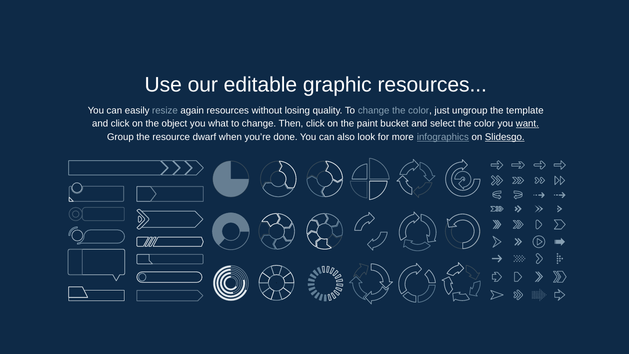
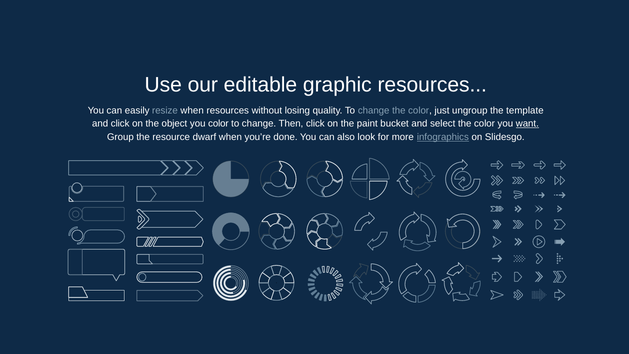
resize again: again -> when (192, 110)
you what: what -> color (218, 124)
Slidesgo underline: present -> none (505, 137)
